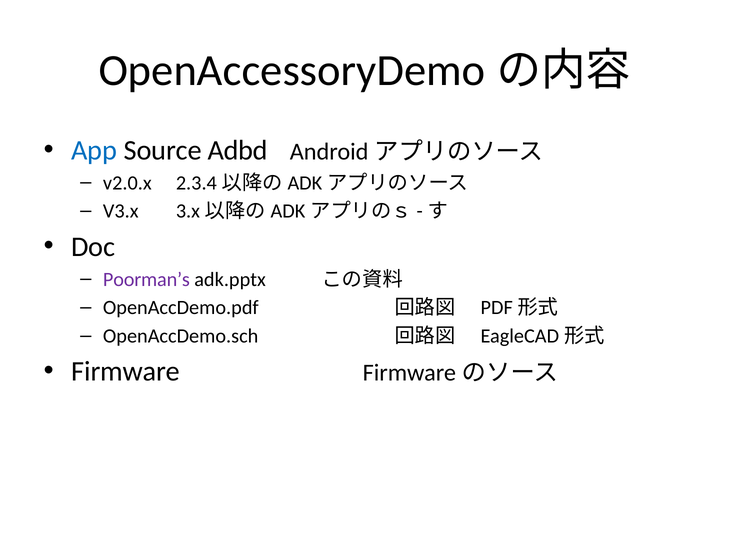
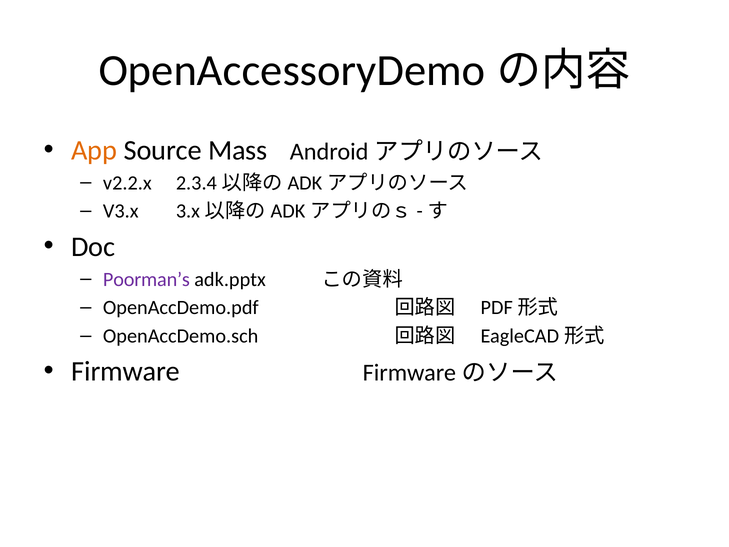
App colour: blue -> orange (94, 150)
Adbd: Adbd -> Mass (238, 150)
v2.0.x: v2.0.x -> v2.2.x (127, 183)
